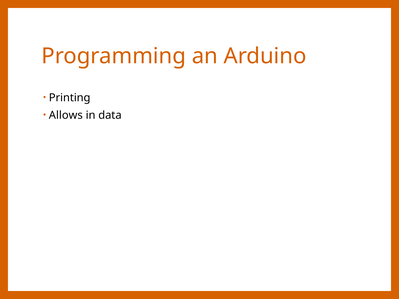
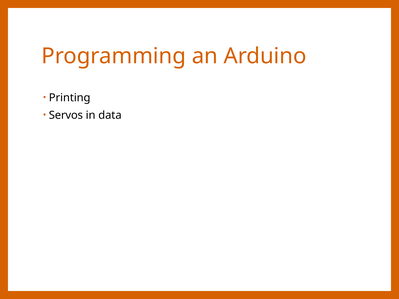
Allows: Allows -> Servos (66, 115)
